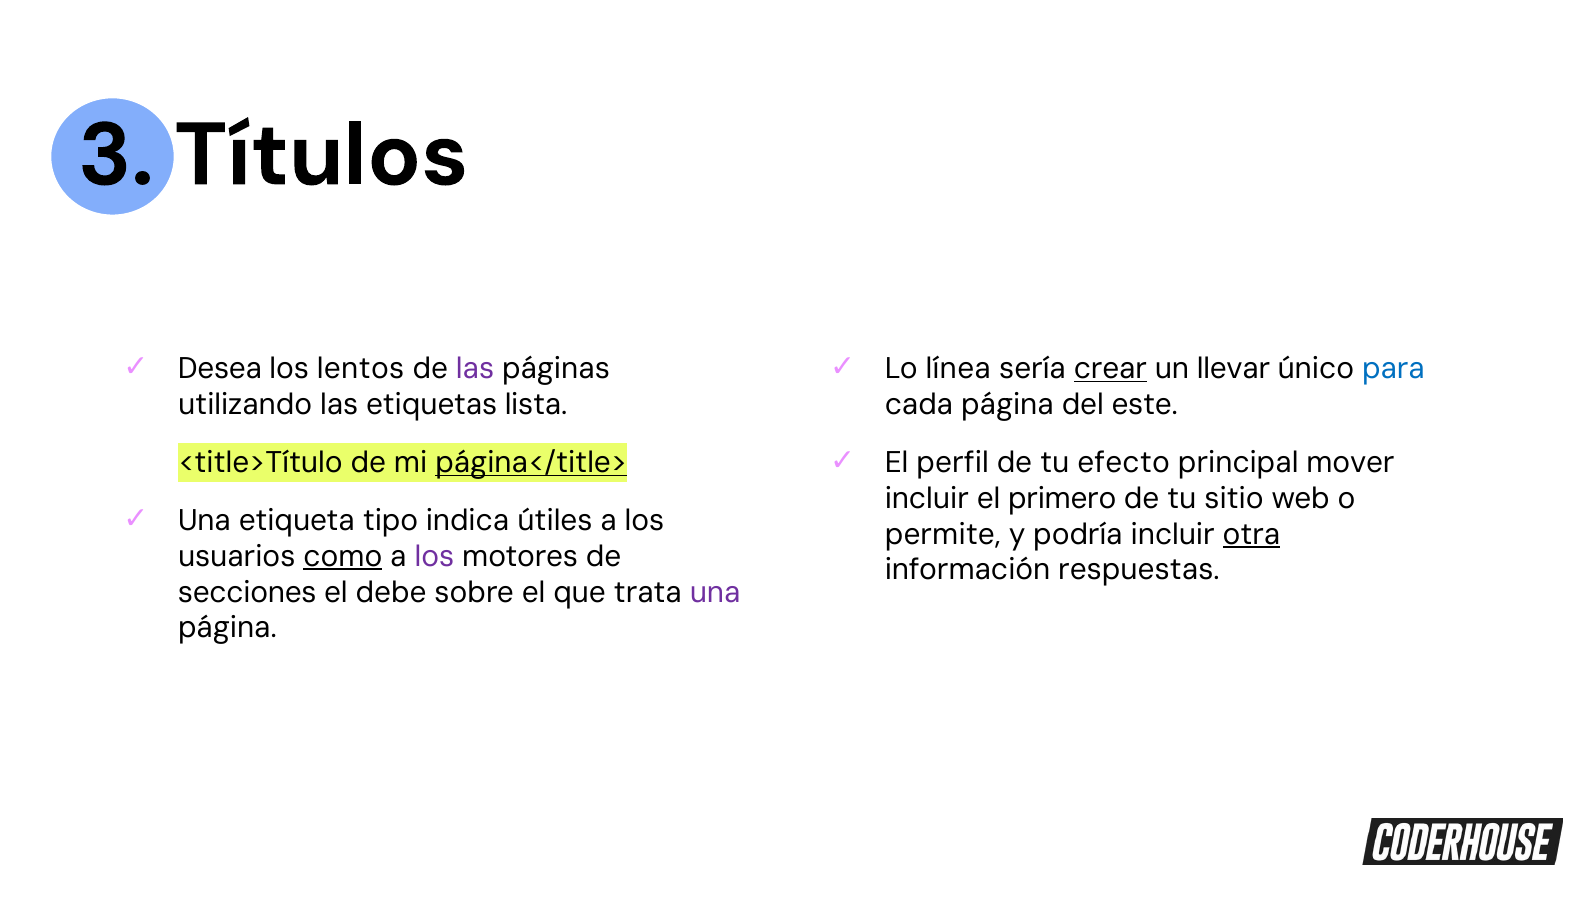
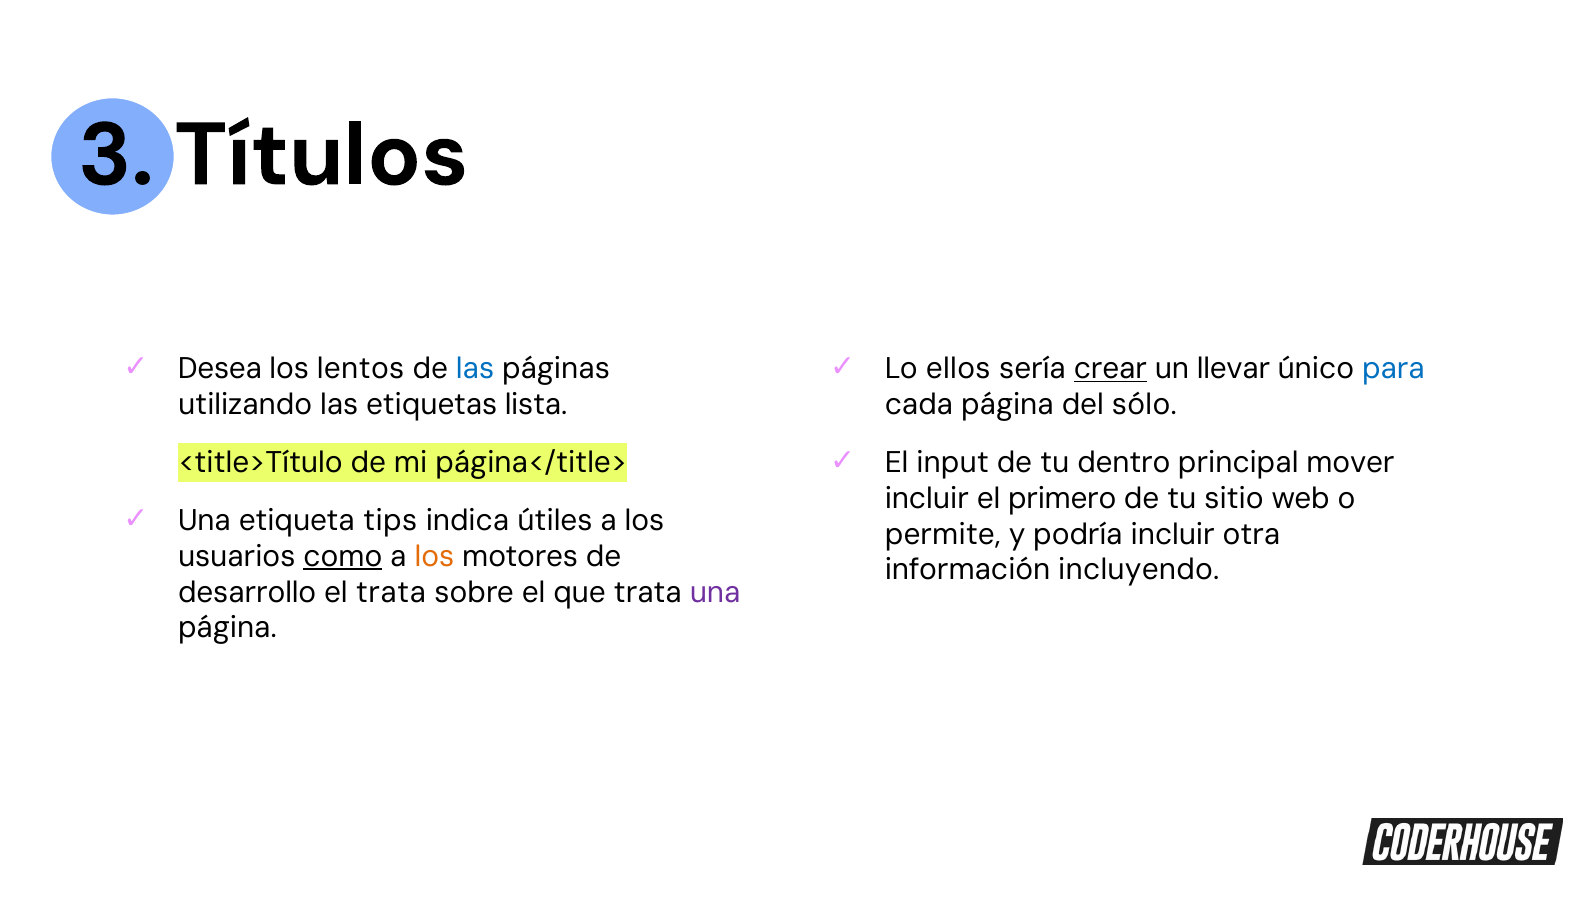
las colour: purple -> blue (475, 369)
línea: línea -> ellos (958, 369)
este: este -> sólo (1144, 404)
perfil: perfil -> input (953, 462)
efecto: efecto -> dentro (1124, 462)
página</title> underline: present -> none (531, 462)
tipo: tipo -> tips (390, 520)
otra underline: present -> none (1251, 534)
los colour: purple -> orange (434, 556)
respuestas: respuestas -> incluyendo (1139, 570)
secciones: secciones -> desarrollo (247, 592)
el debe: debe -> trata (391, 592)
